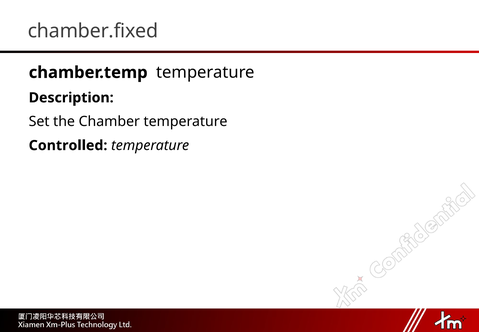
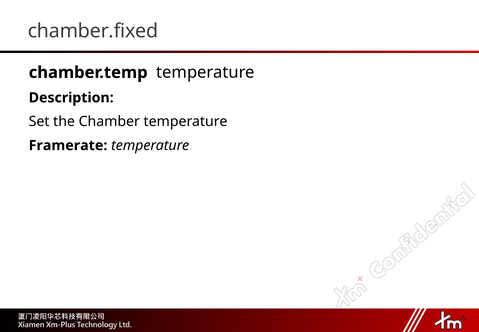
Controlled: Controlled -> Framerate (68, 145)
